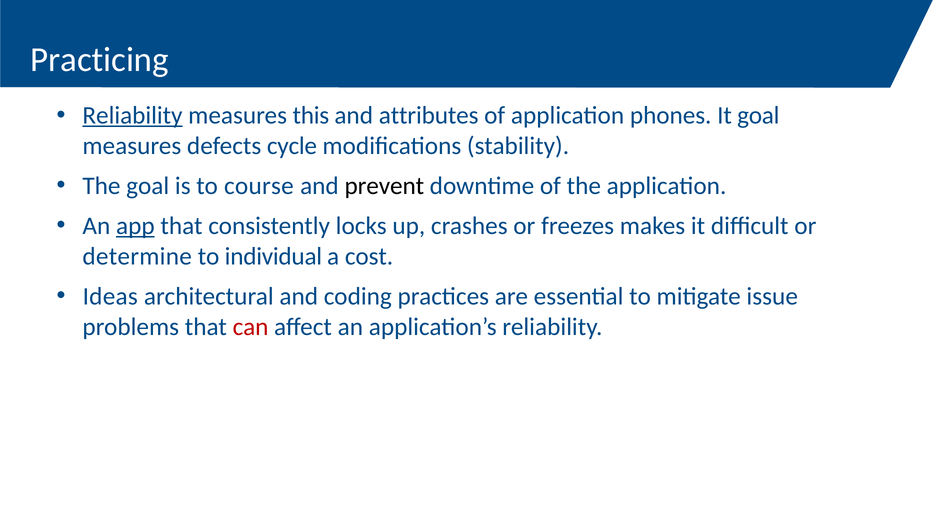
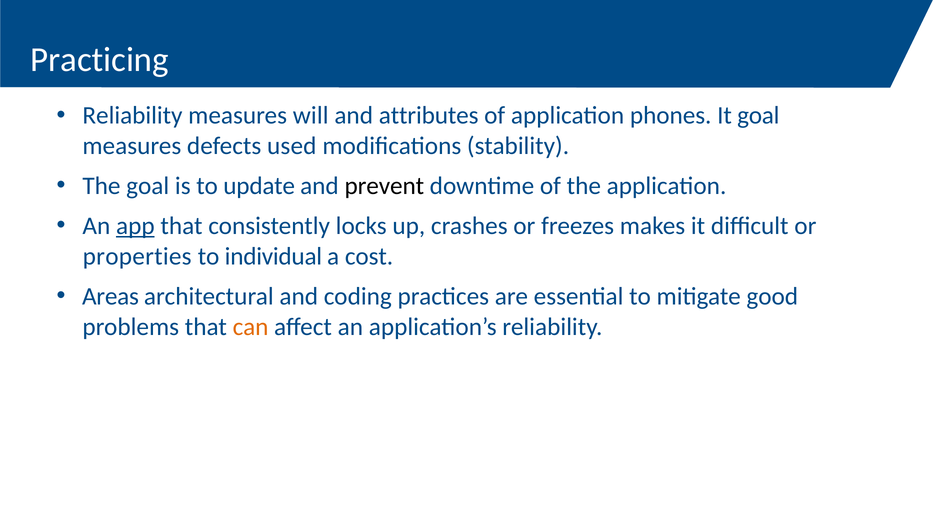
Reliability underline: present -> none (132, 116)
this: this -> will (311, 116)
cycle: cycle -> used (292, 146)
course: course -> update (259, 186)
determine: determine -> properties (137, 256)
Ideas: Ideas -> Areas (110, 296)
issue: issue -> good (772, 296)
can colour: red -> orange (251, 327)
